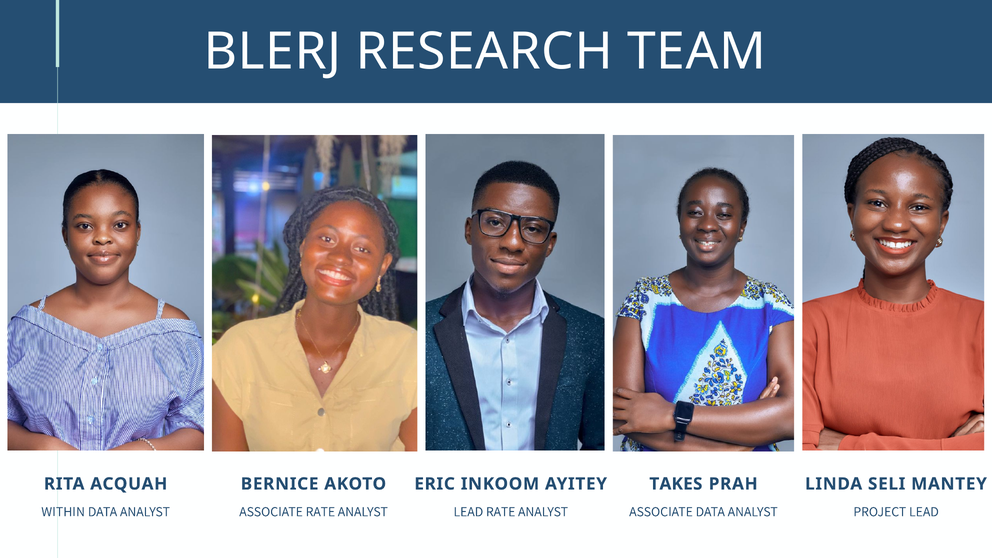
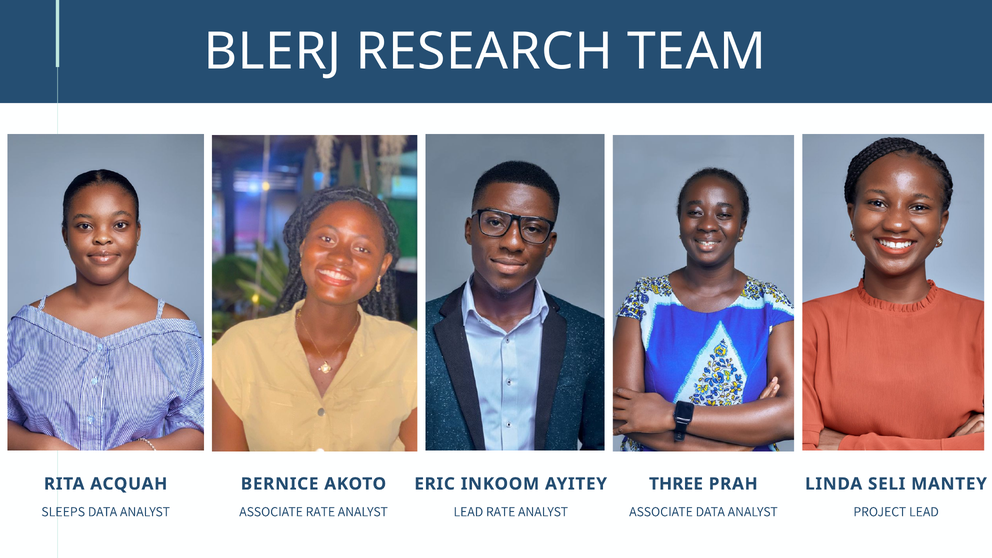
TAKES: TAKES -> THREE (676, 484)
WITHIN: WITHIN -> SLEEPS (63, 512)
